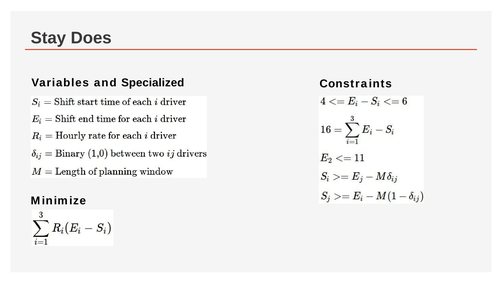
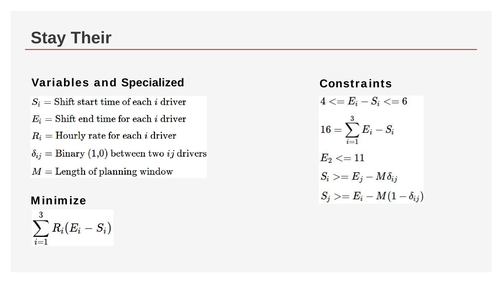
Does: Does -> Their (91, 38)
